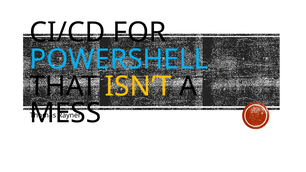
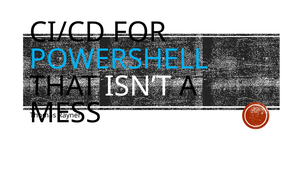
ISN’T colour: yellow -> white (138, 86)
